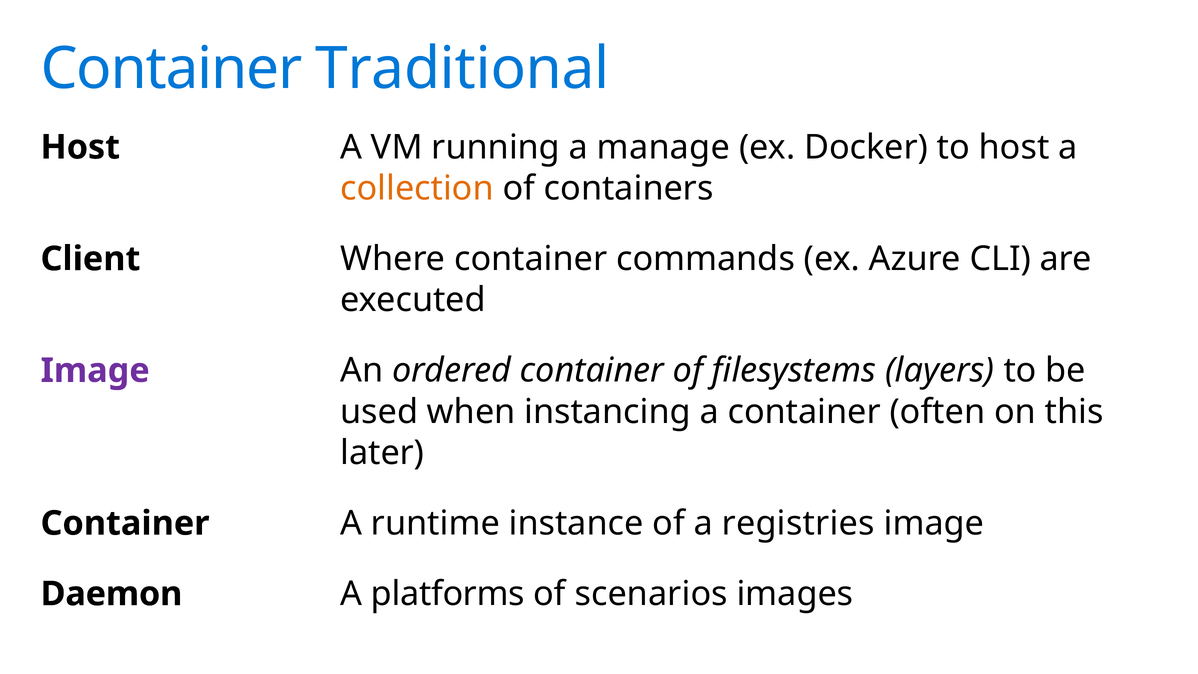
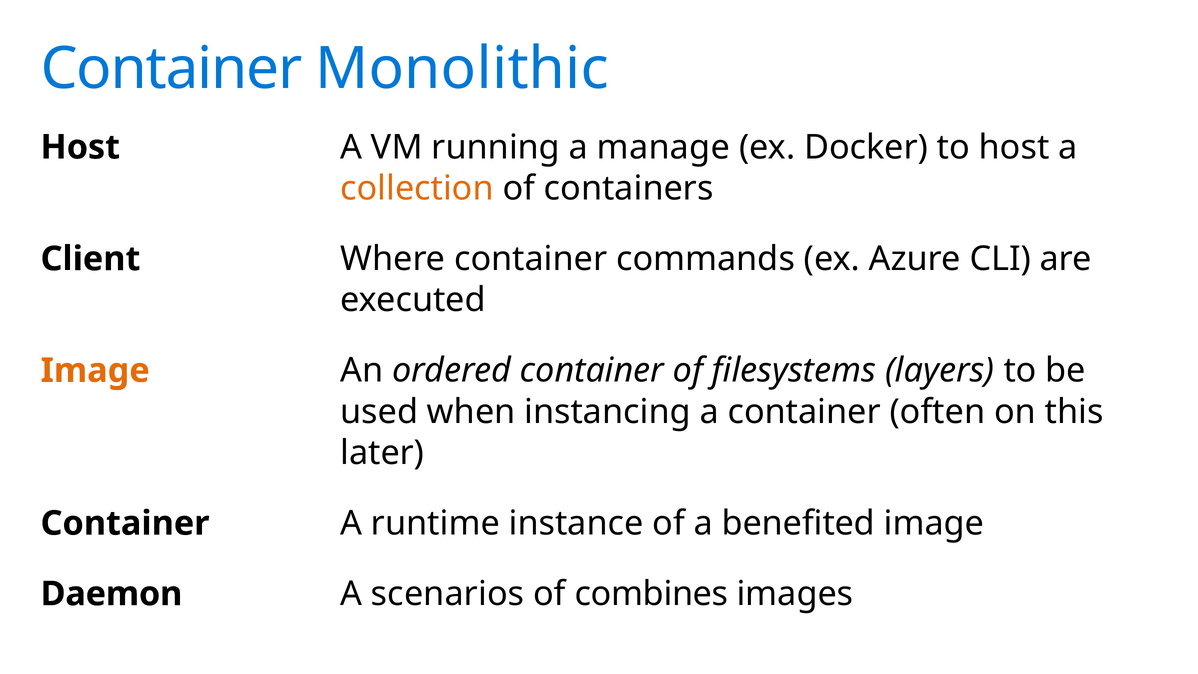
Traditional: Traditional -> Monolithic (462, 69)
Image colour: purple -> orange (95, 370)
registries: registries -> benefited (798, 523)
platforms: platforms -> scenarios (448, 594)
scenarios: scenarios -> combines (651, 594)
